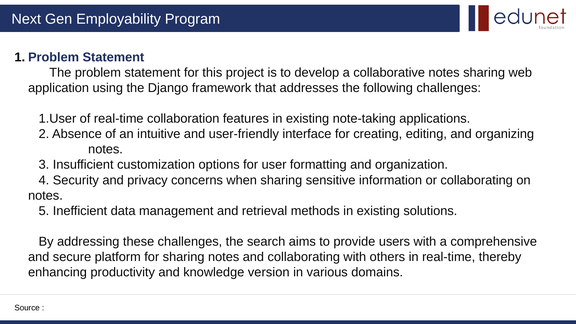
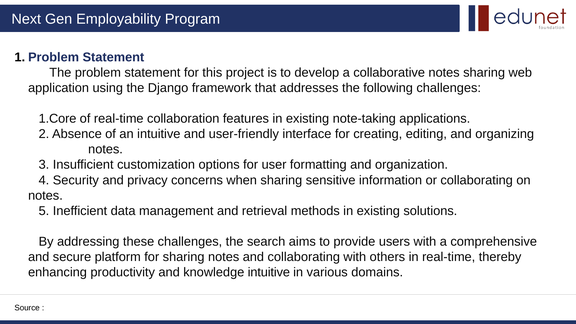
1.User: 1.User -> 1.Core (58, 119)
knowledge version: version -> intuitive (269, 272)
